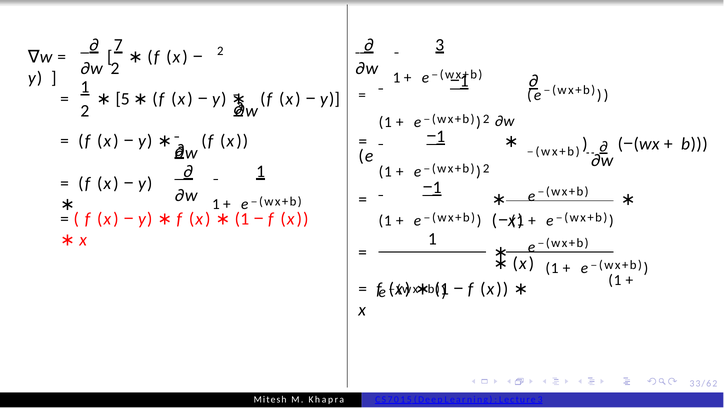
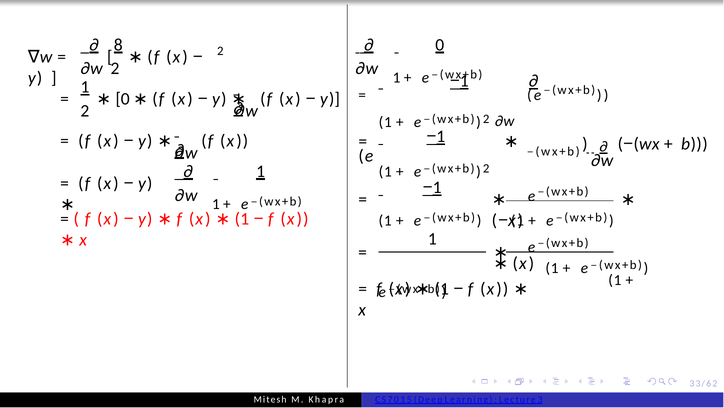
7: 7 -> 8 (118, 45)
3: 3 -> 0 (440, 45)
5: 5 -> 0 (123, 99)
